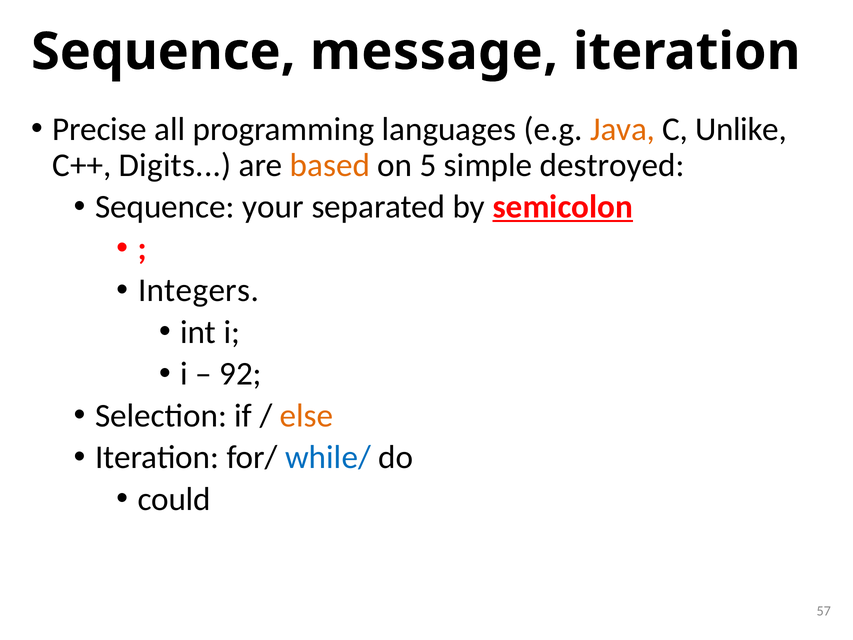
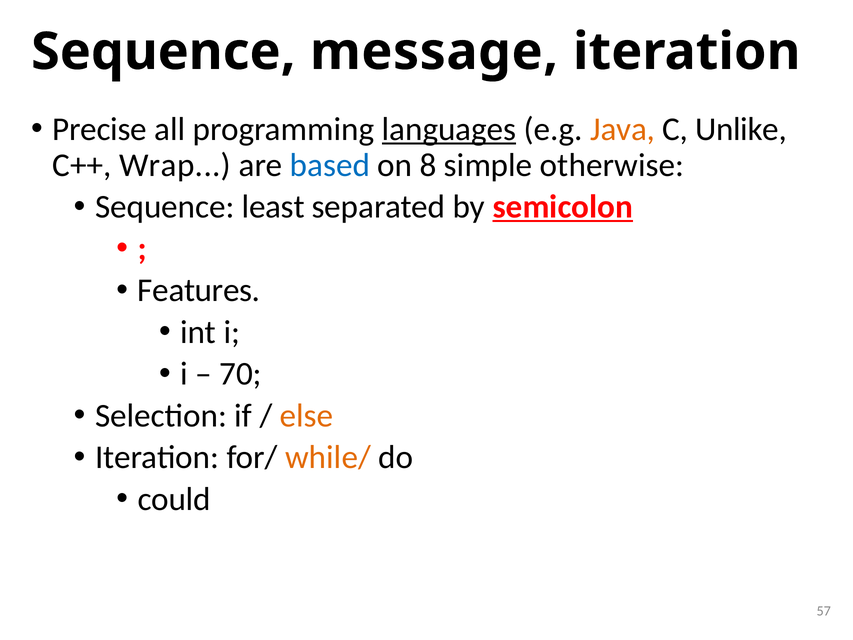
languages underline: none -> present (449, 129)
Digits: Digits -> Wrap (175, 165)
based colour: orange -> blue (330, 165)
5: 5 -> 8 (428, 165)
destroyed: destroyed -> otherwise (612, 165)
your: your -> least (273, 207)
Integers: Integers -> Features (199, 290)
92: 92 -> 70 (241, 374)
while/ colour: blue -> orange (328, 457)
